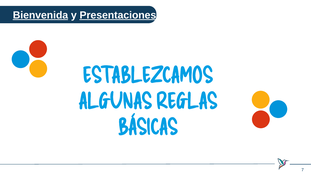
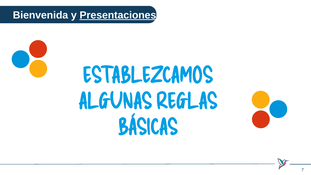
Bienvenida underline: present -> none (40, 15)
